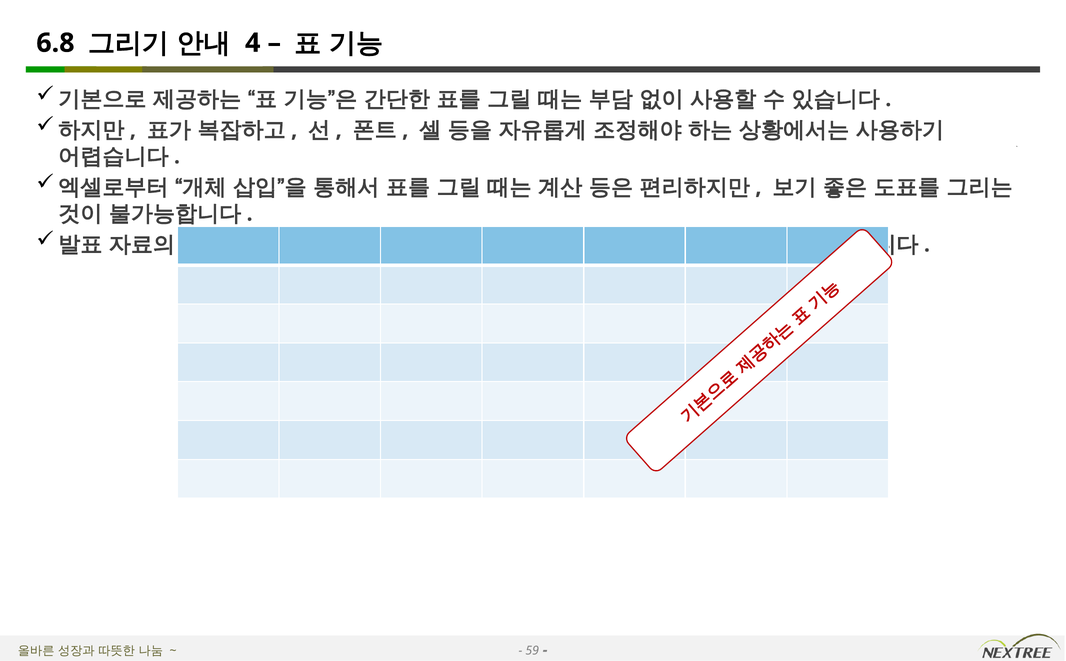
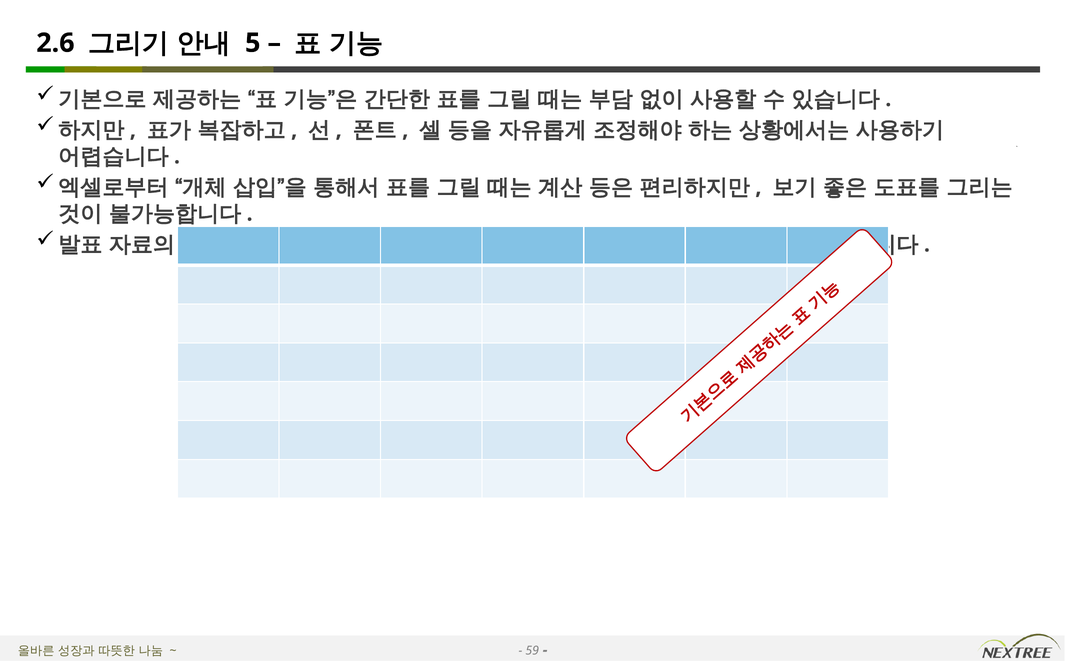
6.8: 6.8 -> 2.6 (55, 43)
4: 4 -> 5 (253, 43)
